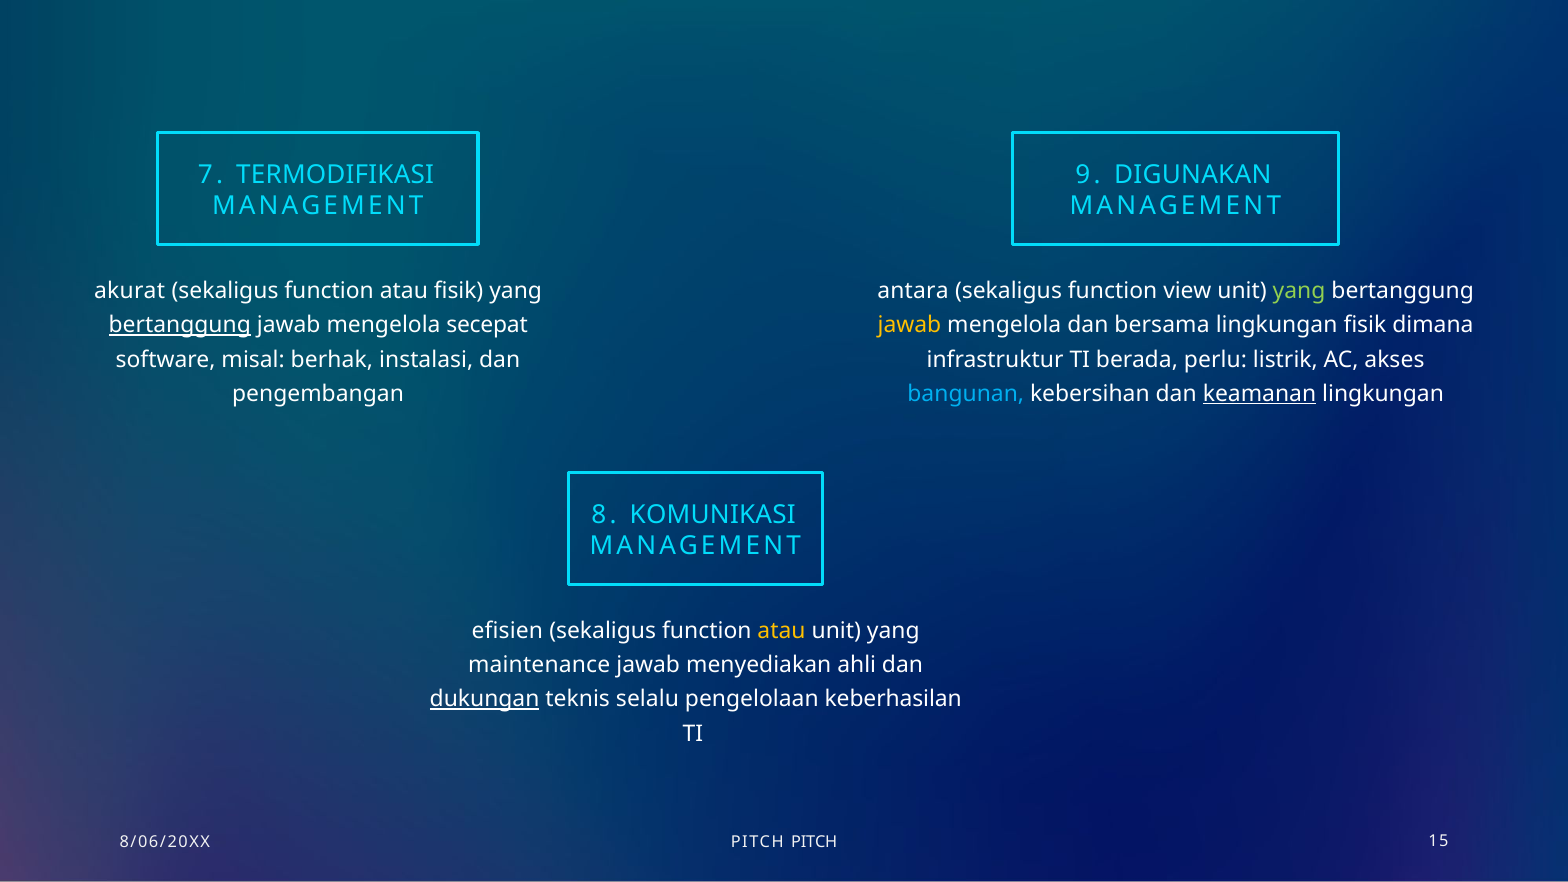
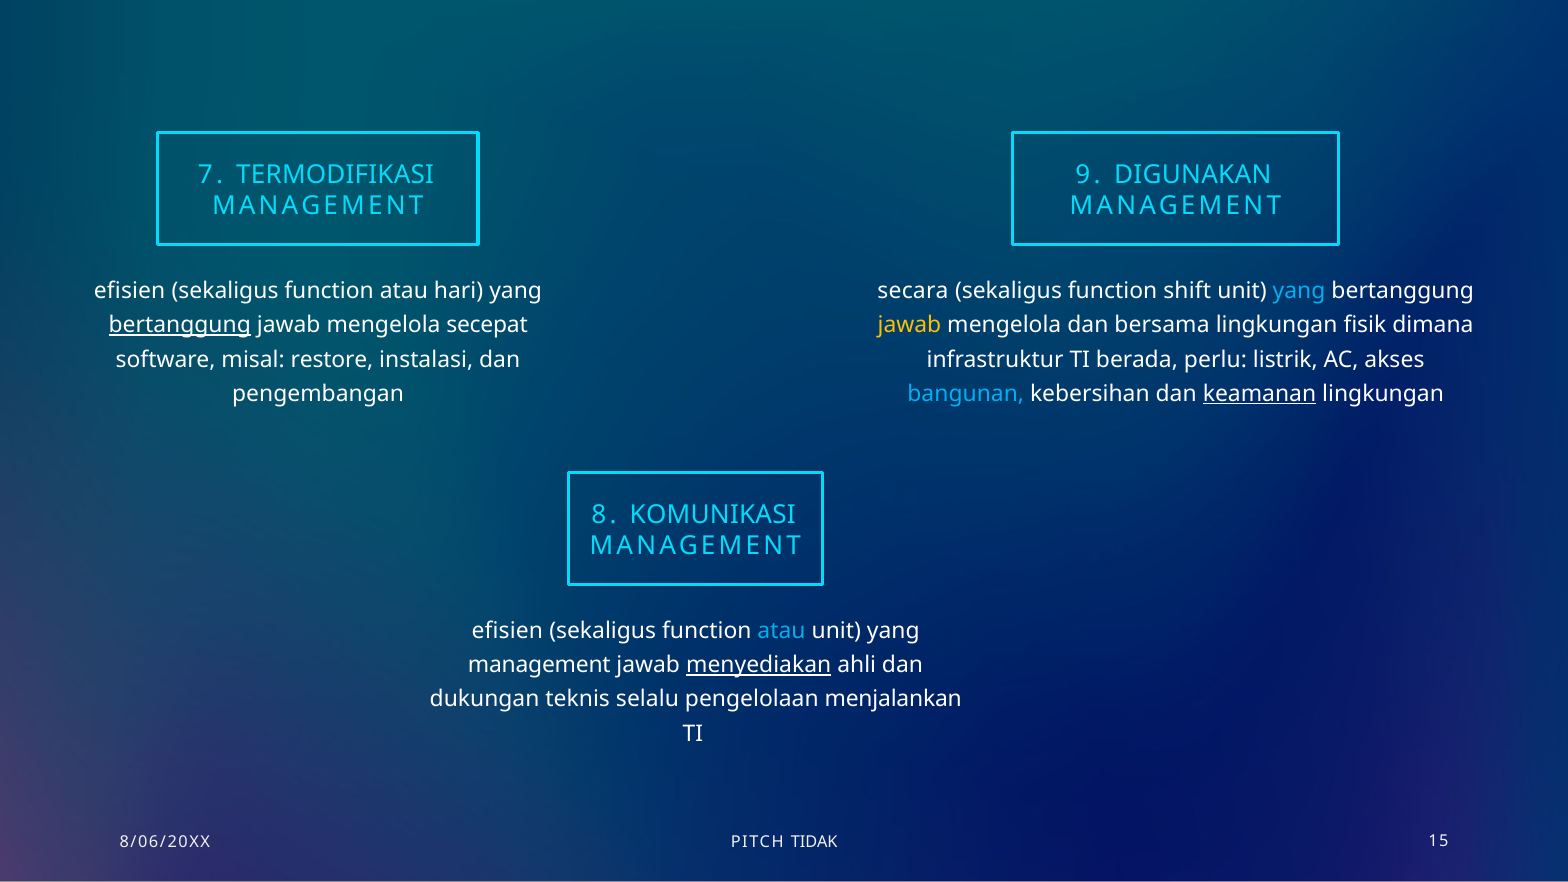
akurat: akurat -> efisien (130, 291)
atau fisik: fisik -> hari (459, 291)
antara: antara -> secara (913, 291)
view: view -> shift (1187, 291)
yang colour: light green -> light blue (1299, 291)
berhak: berhak -> restore (332, 360)
atau colour: yellow -> light blue (782, 631)
maintenance: maintenance -> management (539, 665)
menyediakan underline: none -> present (759, 665)
dukungan underline: present -> none (485, 699)
keberhasilan: keberhasilan -> menjalankan (893, 699)
PITCH PITCH: PITCH -> TIDAK (814, 842)
